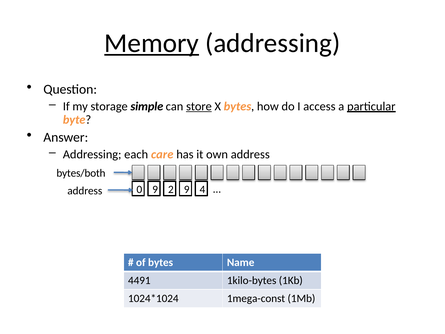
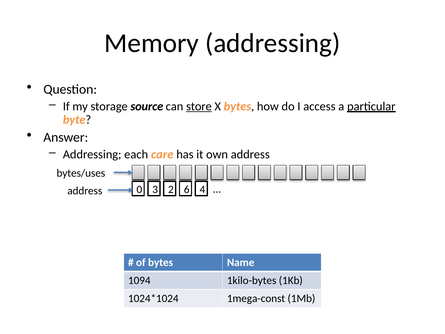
Memory underline: present -> none (152, 43)
simple: simple -> source (147, 106)
bytes/both: bytes/both -> bytes/uses (81, 173)
0 9: 9 -> 3 (155, 189)
2 9: 9 -> 6 (187, 189)
4491: 4491 -> 1094 (139, 280)
